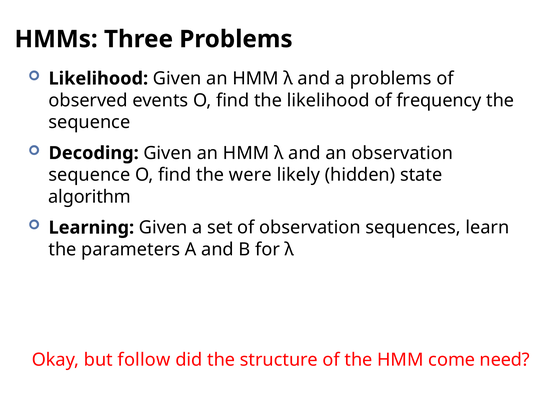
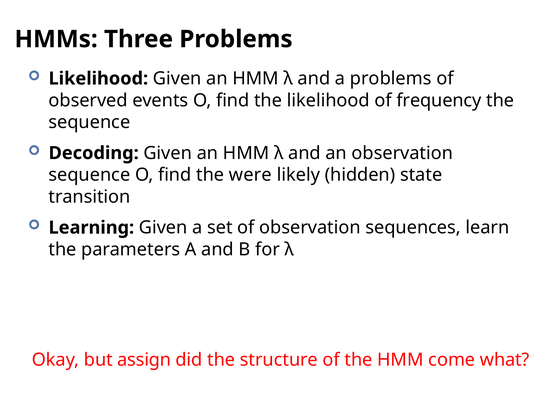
algorithm: algorithm -> transition (89, 197)
follow: follow -> assign (144, 360)
need: need -> what (505, 360)
